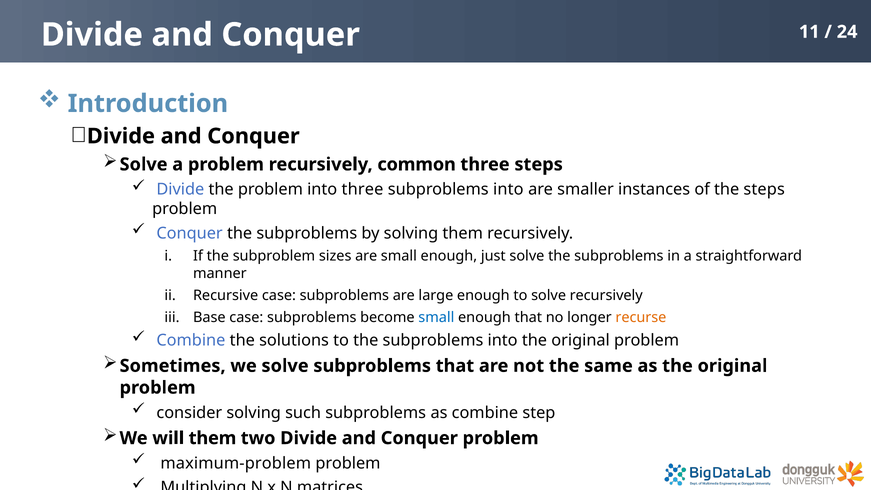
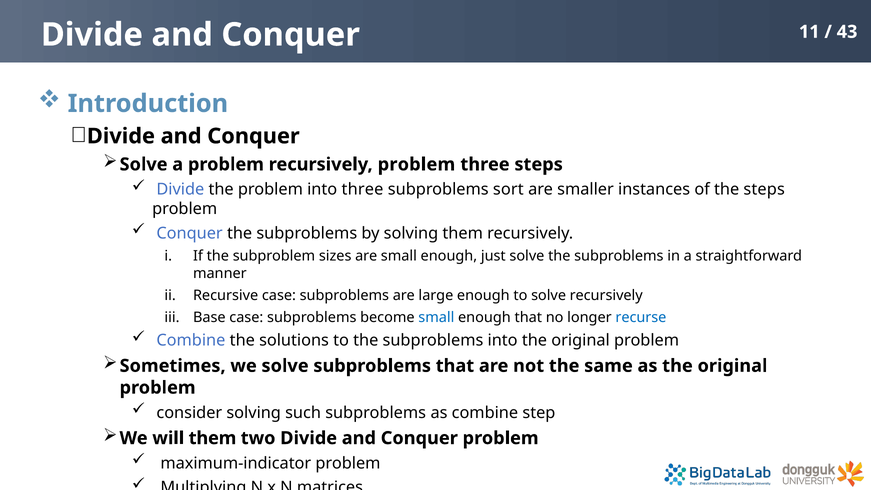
24: 24 -> 43 (847, 32)
recursively common: common -> problem (416, 164)
into: into -> sort (508, 189)
recurse colour: orange -> blue (641, 317)
maximum-problem: maximum-problem -> maximum-indicator (236, 463)
